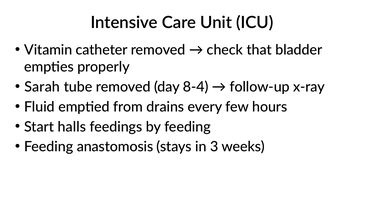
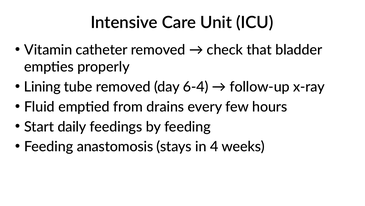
Sarah: Sarah -> Lining (42, 87)
8-4: 8-4 -> 6-4 (196, 87)
halls: halls -> daily (72, 126)
3: 3 -> 4 (214, 146)
